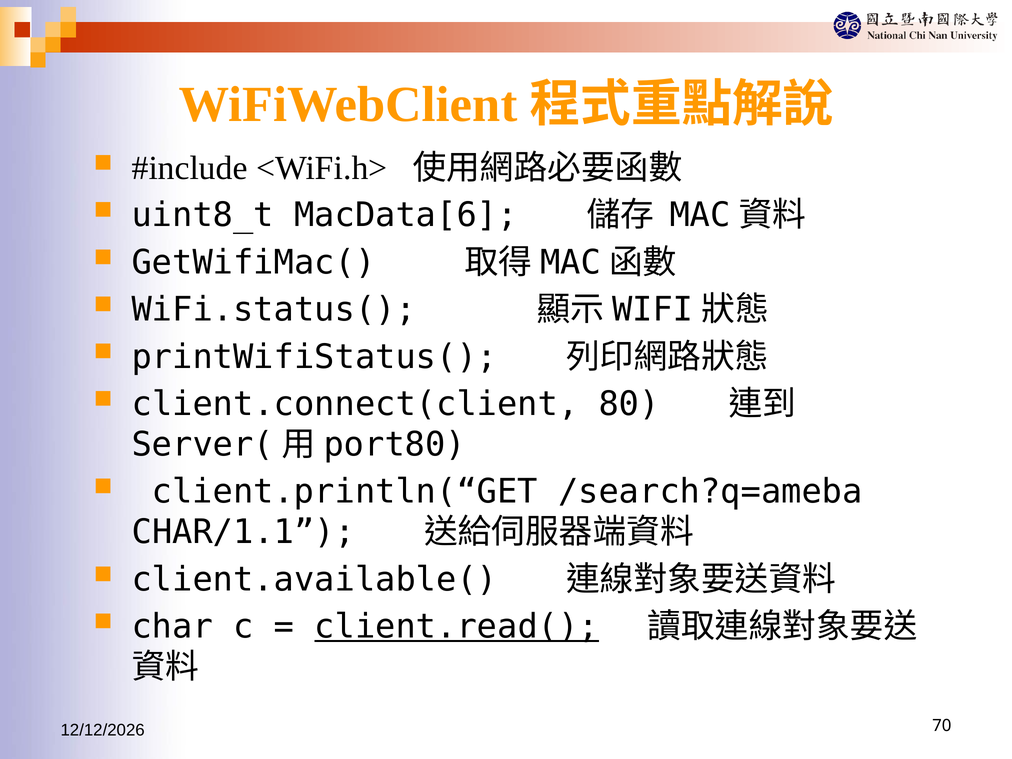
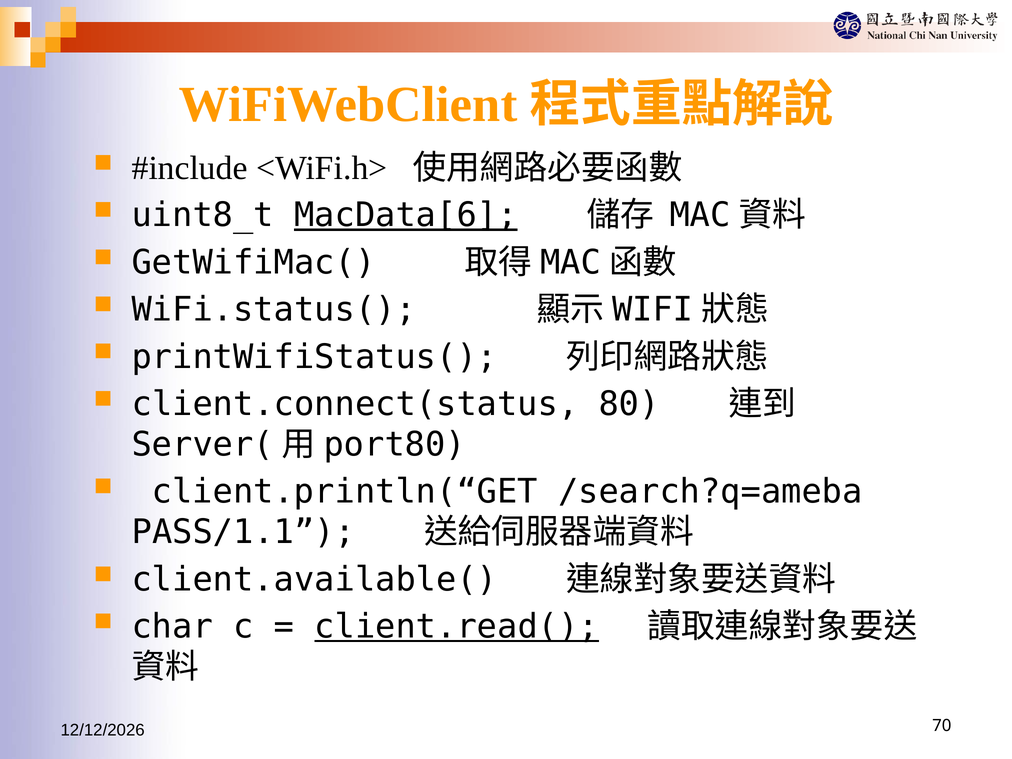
MacData[6 underline: none -> present (406, 215)
client.connect(client: client.connect(client -> client.connect(status (355, 404)
CHAR/1.1: CHAR/1.1 -> PASS/1.1 (243, 532)
